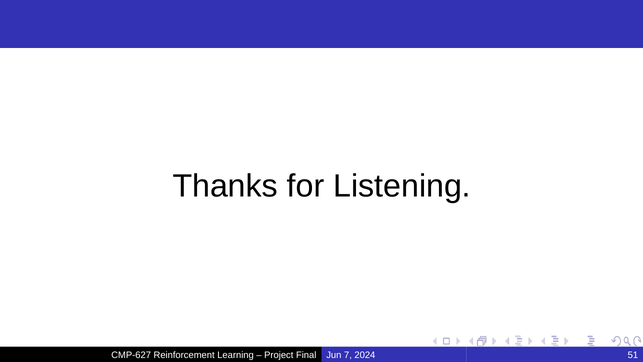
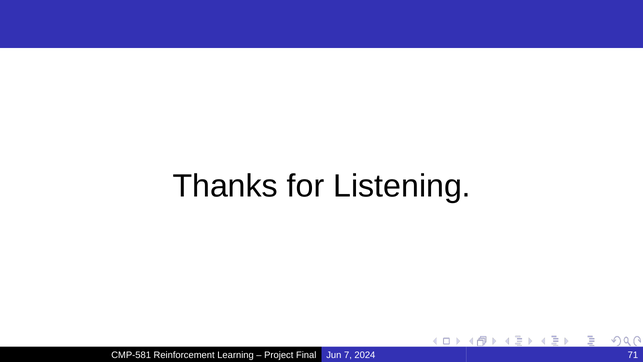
CMP-627: CMP-627 -> CMP-581 (131, 355)
51: 51 -> 71 (633, 355)
